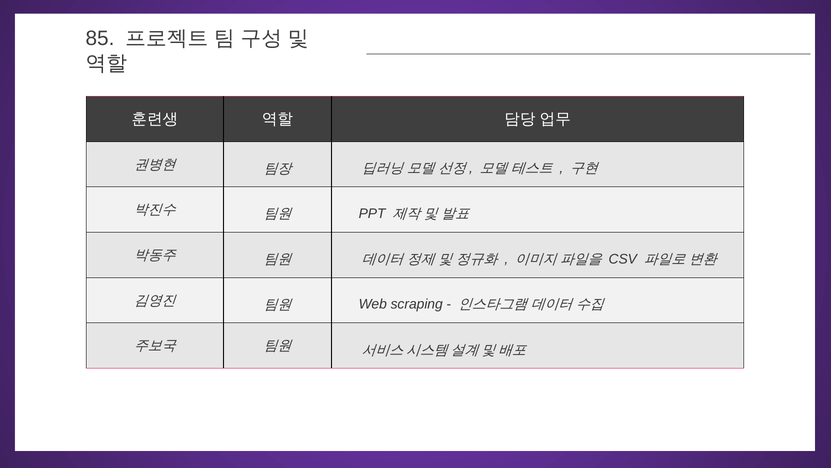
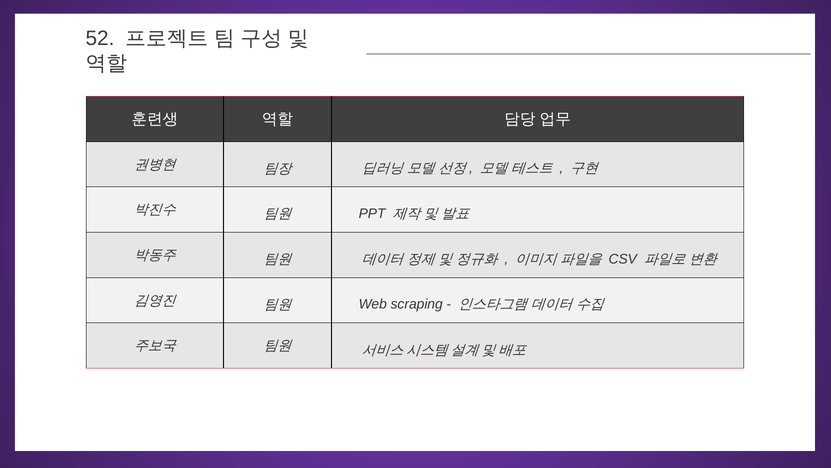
85: 85 -> 52 (100, 38)
